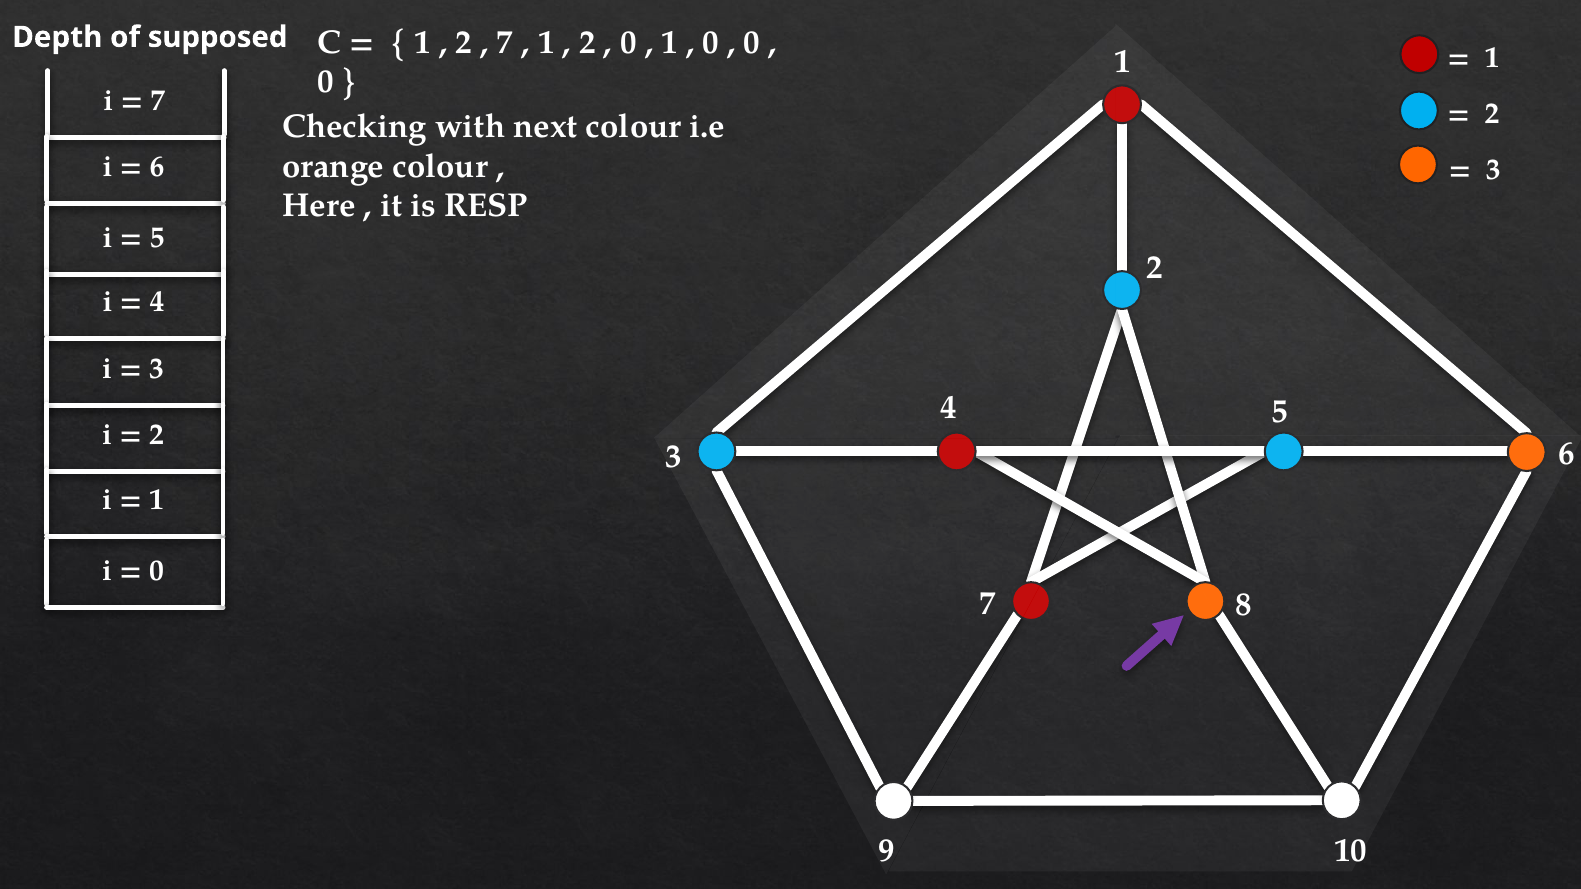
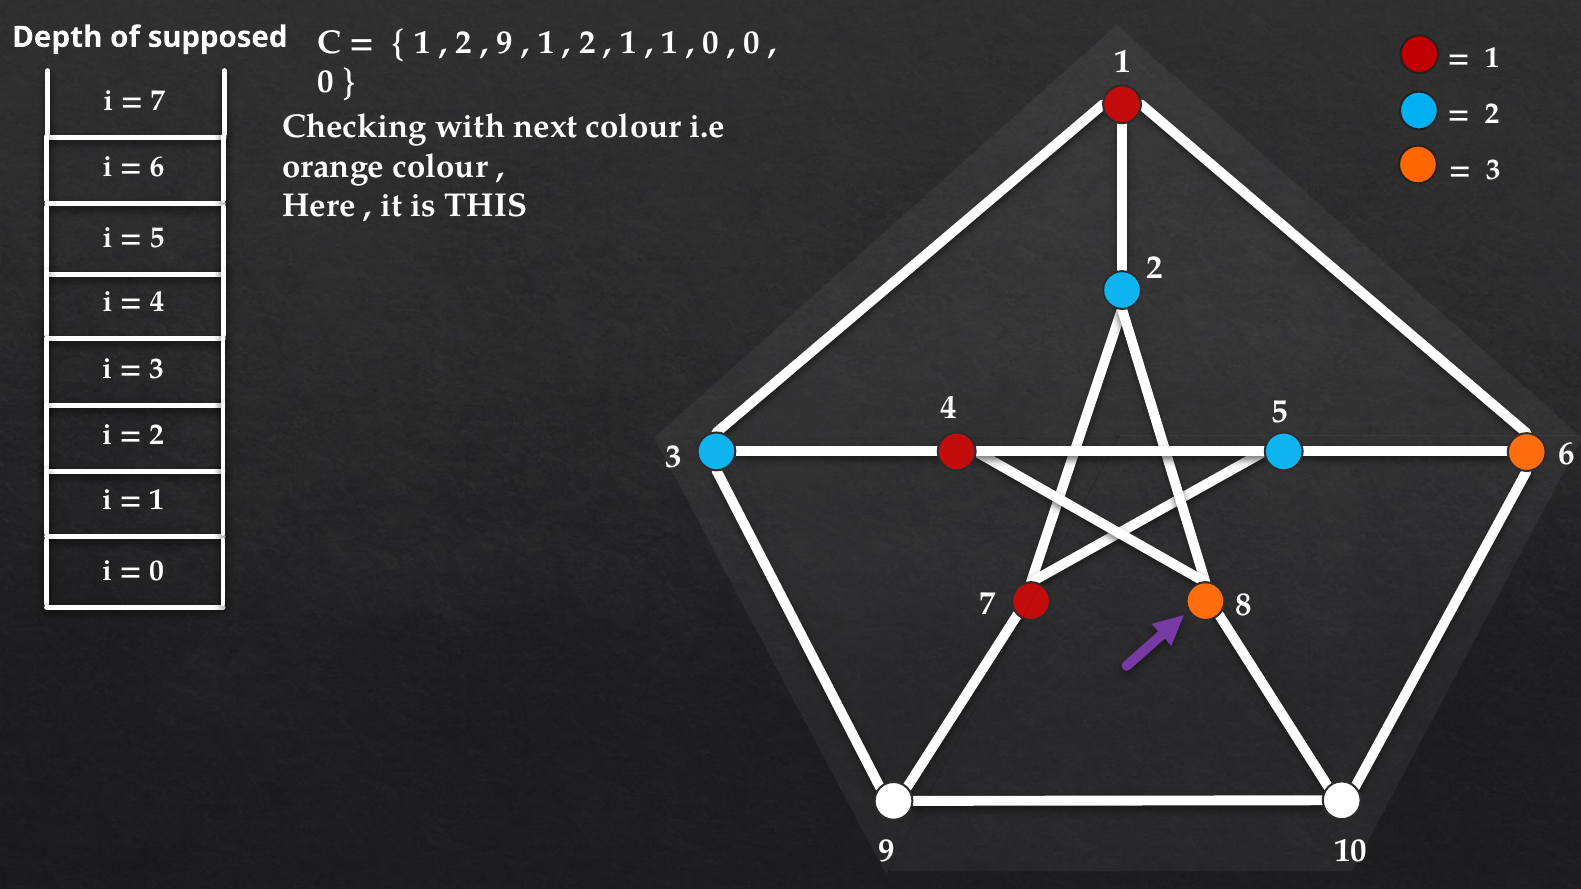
7: 7 -> 9 (505, 42)
0: 0 -> 1 (629, 42)
RESP: RESP -> THIS (486, 206)
